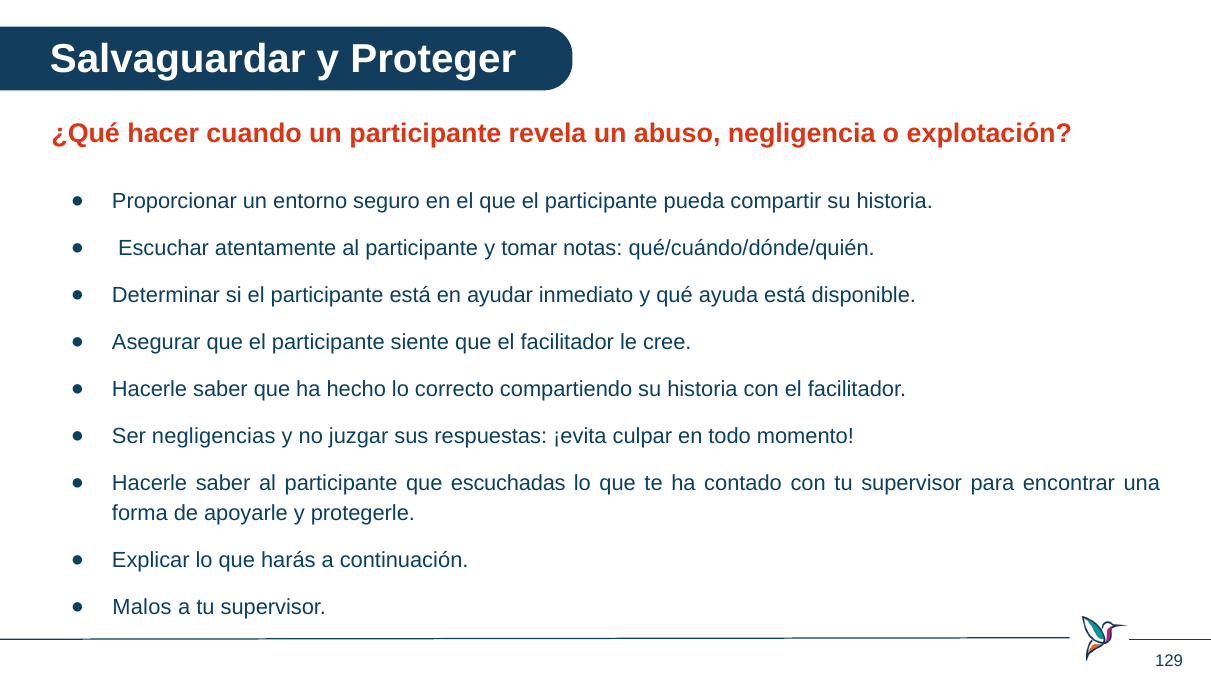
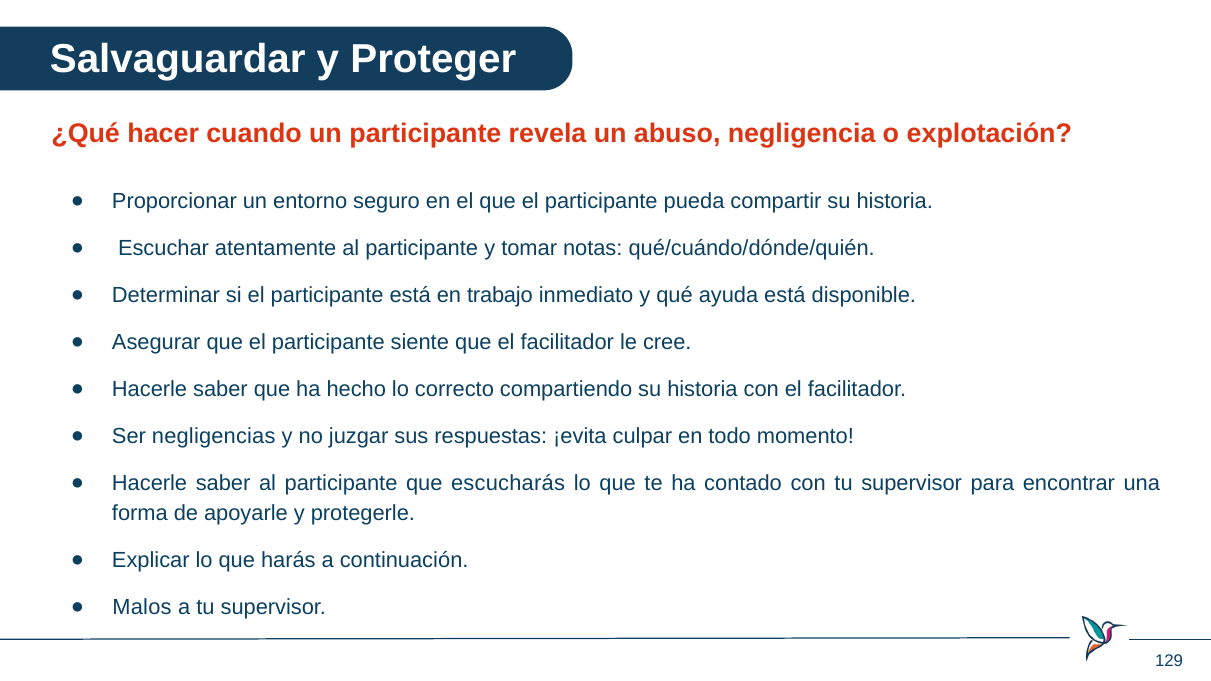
ayudar: ayudar -> trabajo (500, 295)
escuchadas: escuchadas -> escucharás (508, 483)
